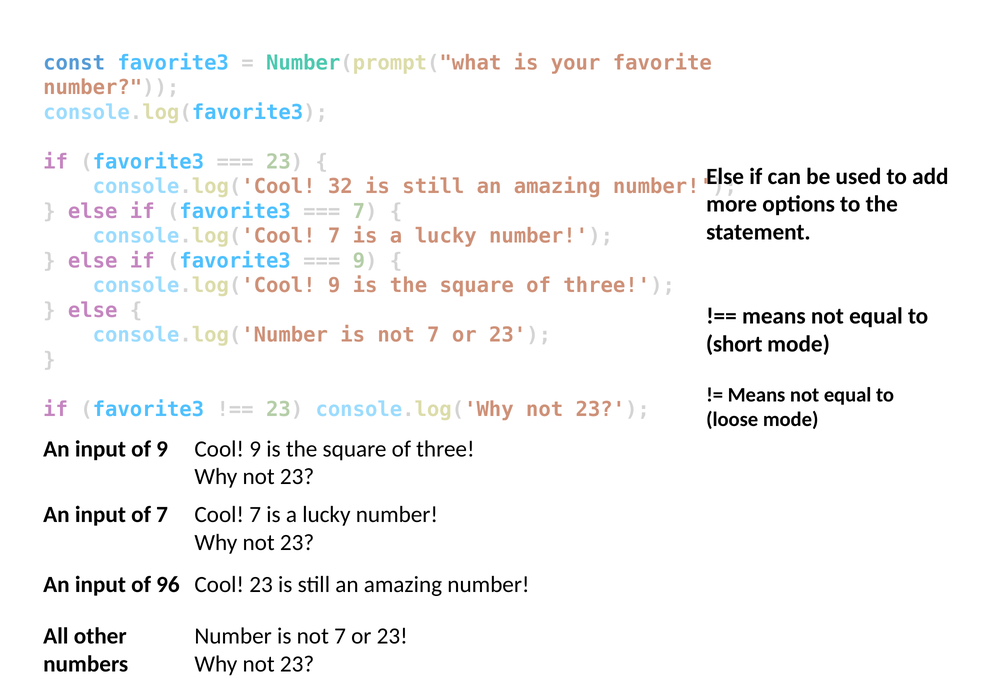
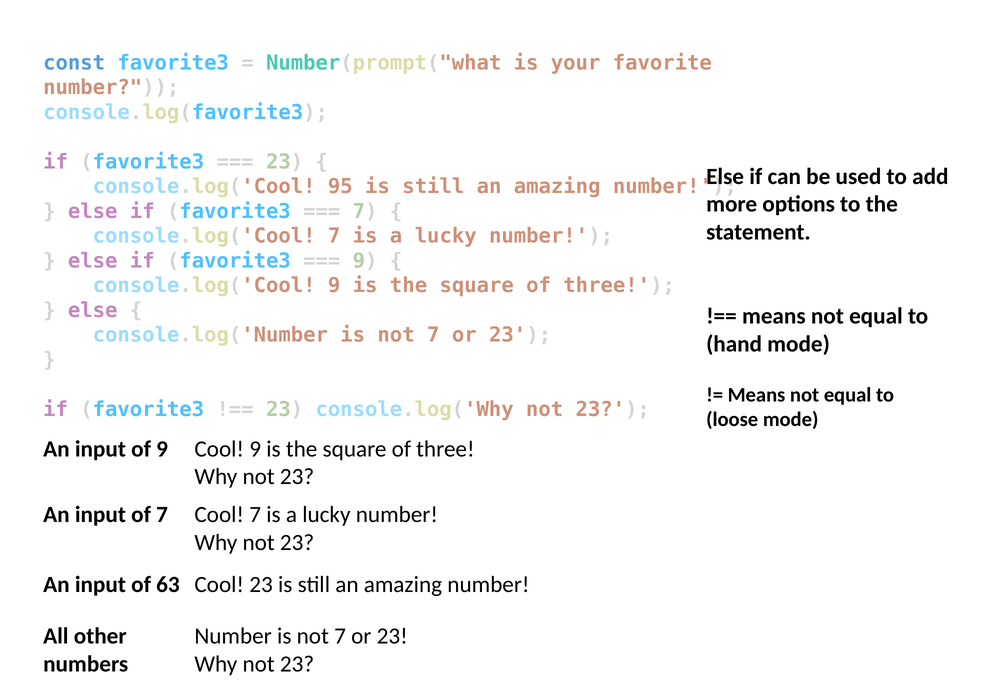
32: 32 -> 95 (340, 187)
short: short -> hand (734, 344)
96: 96 -> 63 (168, 585)
